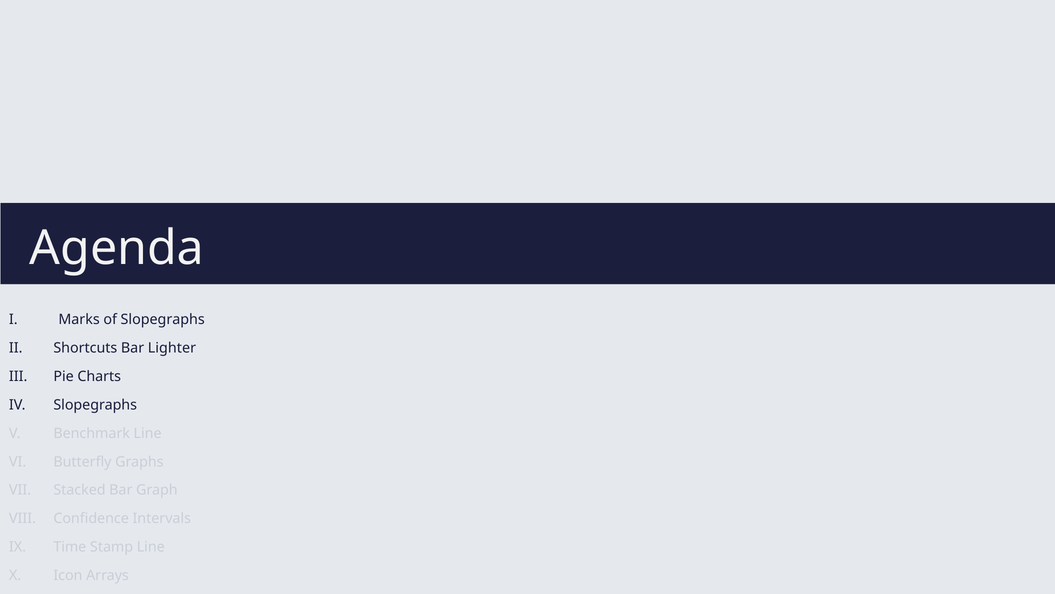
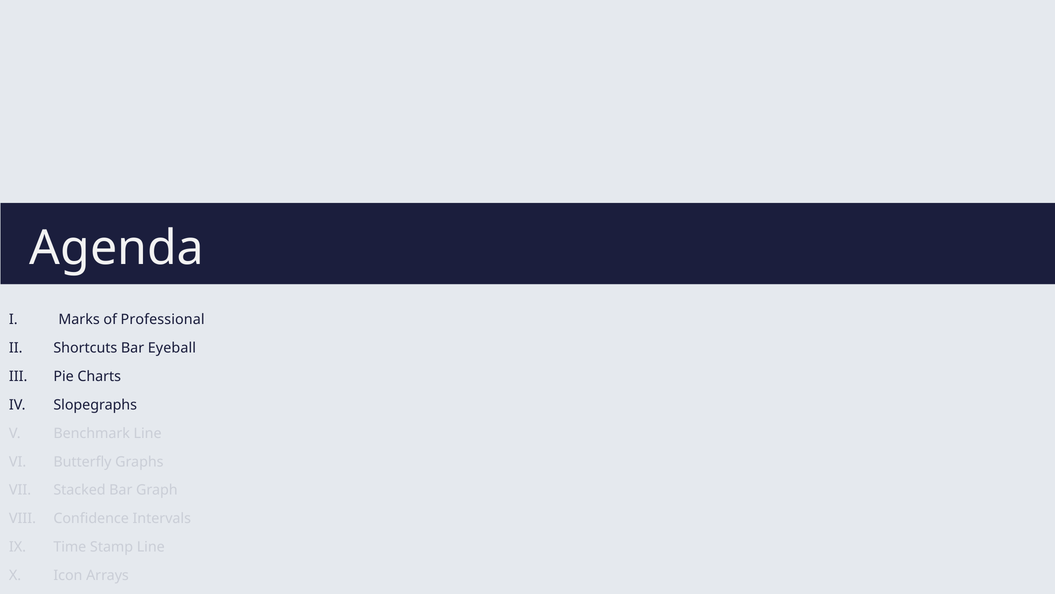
of Slopegraphs: Slopegraphs -> Professional (163, 319)
Lighter: Lighter -> Eyeball (172, 348)
